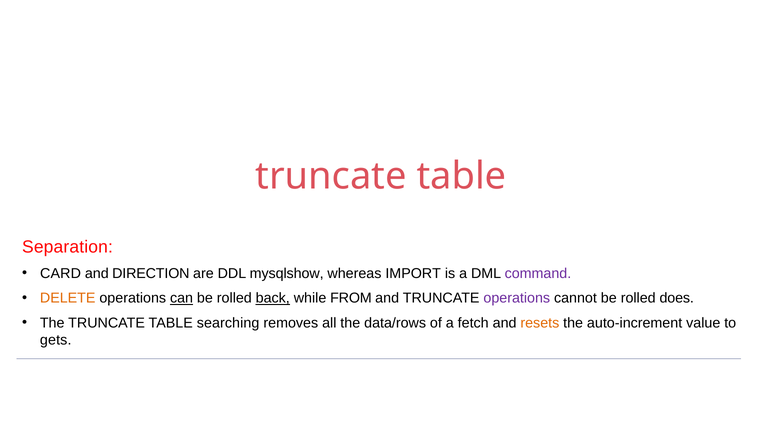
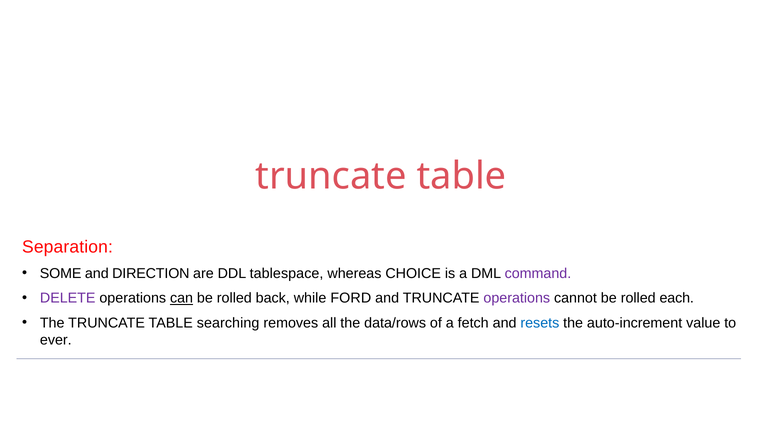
CARD: CARD -> SOME (61, 273)
mysqlshow: mysqlshow -> tablespace (287, 273)
IMPORT: IMPORT -> CHOICE (413, 273)
DELETE colour: orange -> purple (68, 298)
back underline: present -> none (273, 298)
FROM: FROM -> FORD (351, 298)
does: does -> each (677, 298)
resets colour: orange -> blue (540, 323)
gets: gets -> ever (56, 340)
